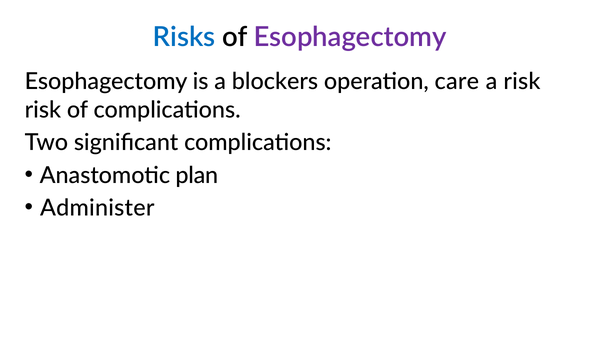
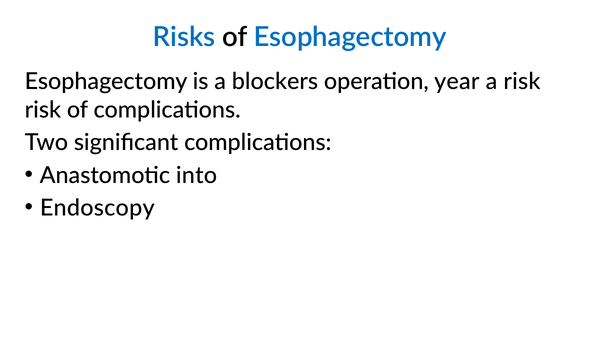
Esophagectomy colour: purple -> blue (350, 37)
care: care -> year (457, 82)
plan: plan -> into (197, 175)
Administer: Administer -> Endoscopy (97, 208)
